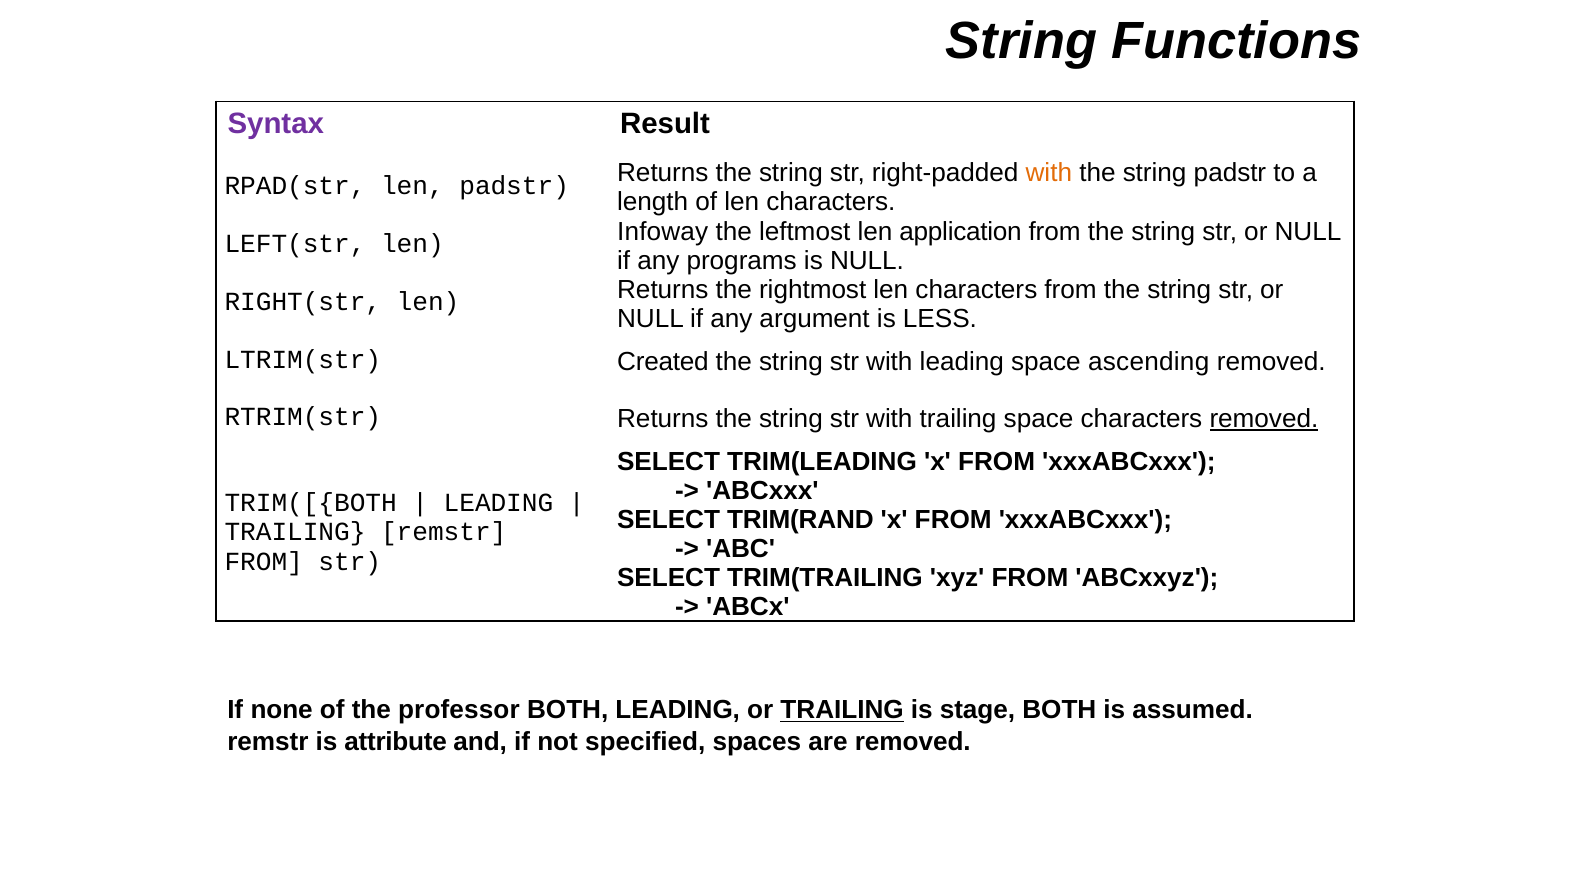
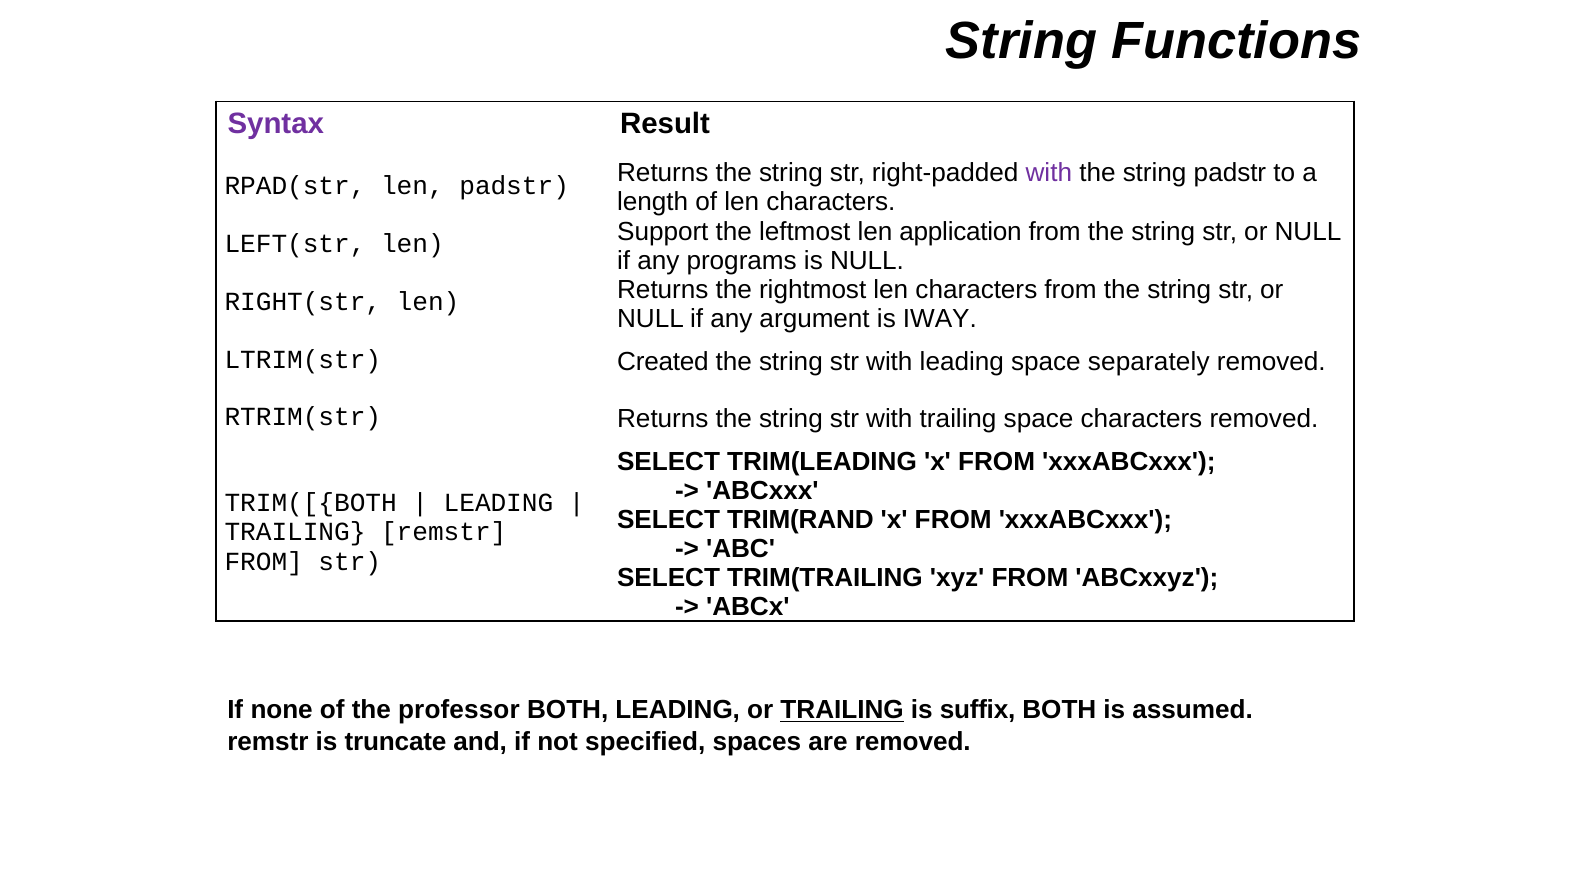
with colour: orange -> purple (1049, 173)
Infoway: Infoway -> Support (663, 231)
LESS: LESS -> IWAY (940, 319)
ascending: ascending -> separately (1149, 362)
removed underline: present -> none (1264, 419)
stage: stage -> suffix (978, 710)
attribute: attribute -> truncate (396, 742)
